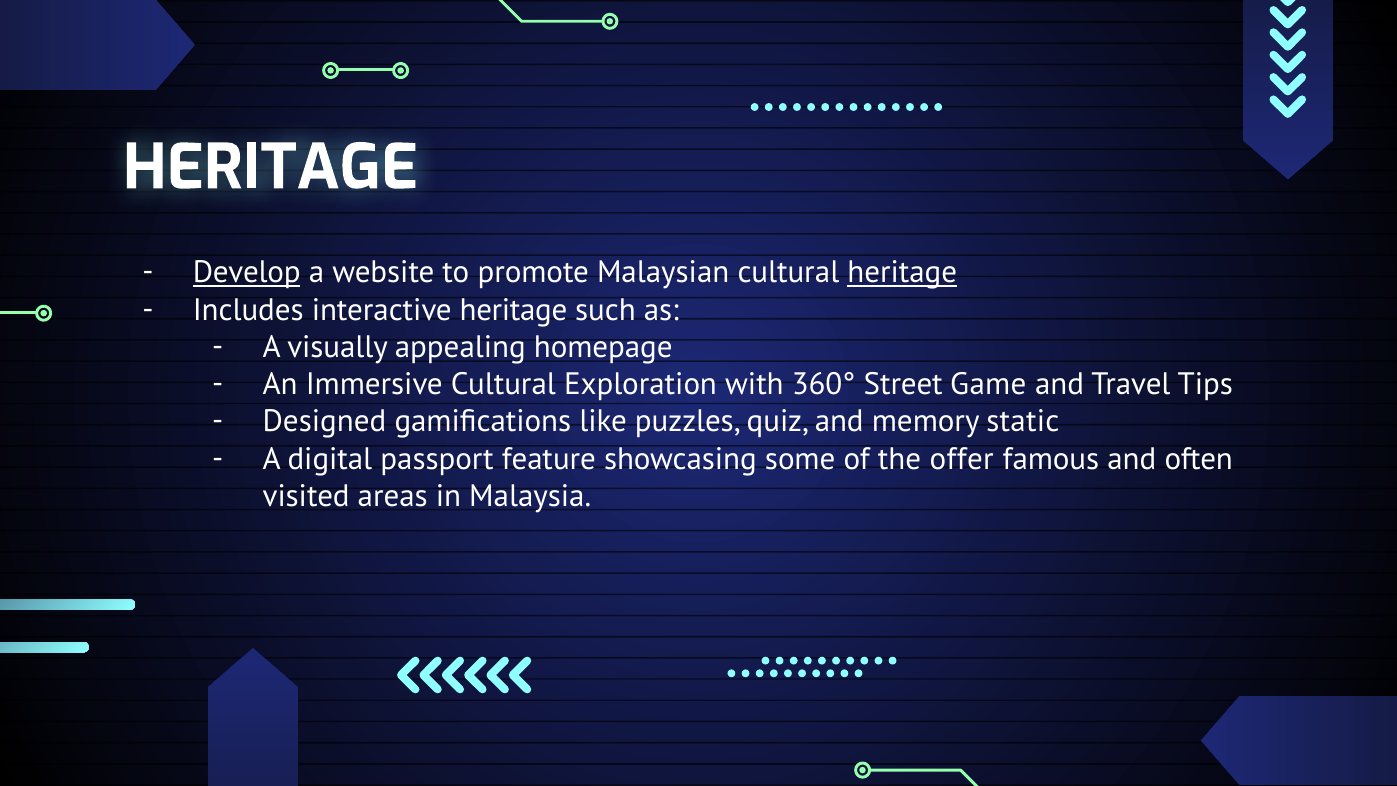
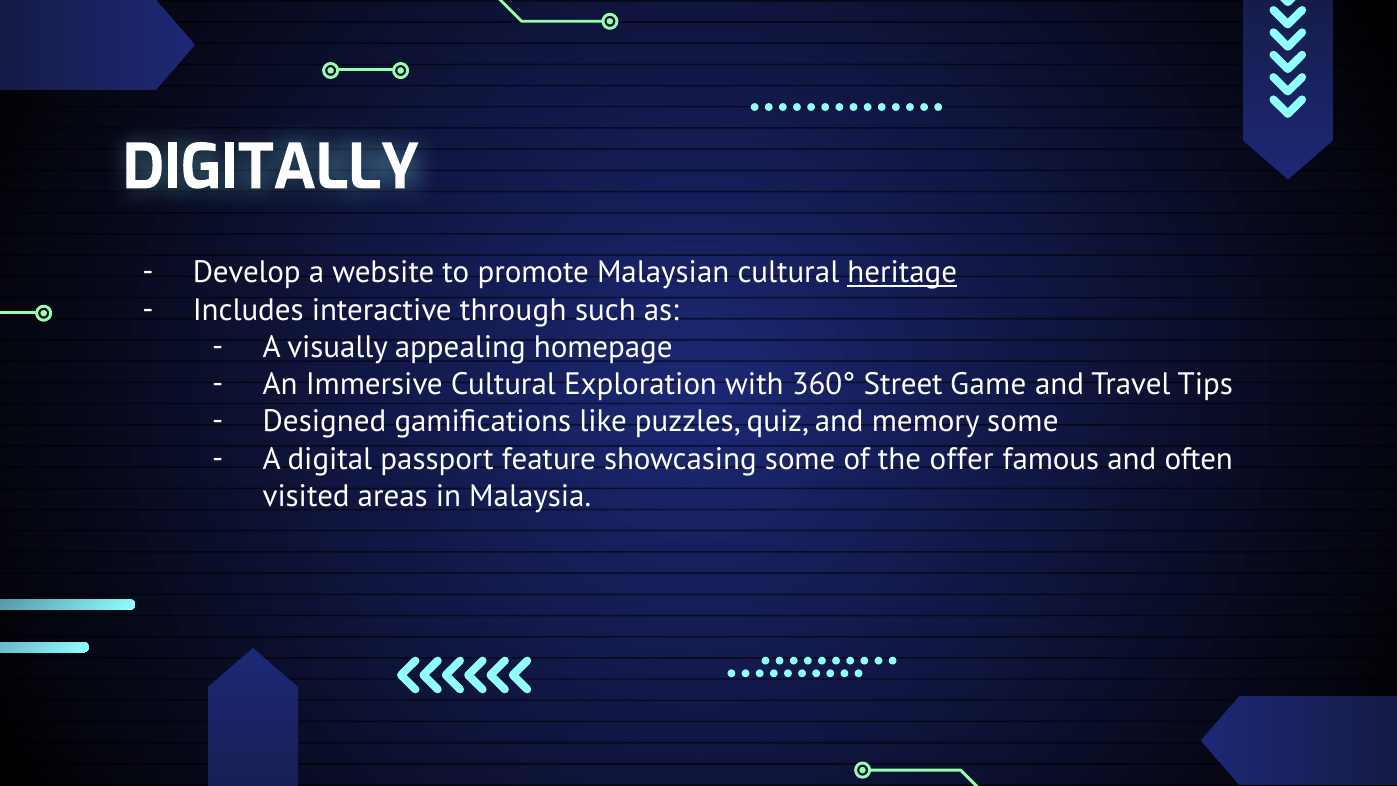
HERITAGE: HERITAGE -> DIGITALLY (271, 168)
Develop underline: present -> none (247, 273)
interactive heritage: heritage -> through (513, 310)
memory static: static -> some (1023, 422)
